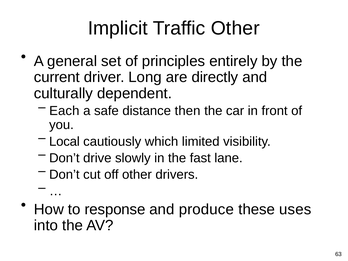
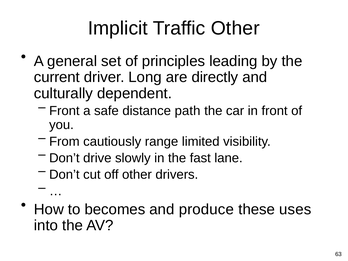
entirely: entirely -> leading (233, 61)
Each: Each -> Front (64, 111)
then: then -> path (188, 111)
Local: Local -> From (64, 141)
which: which -> range (162, 141)
response: response -> becomes (115, 209)
